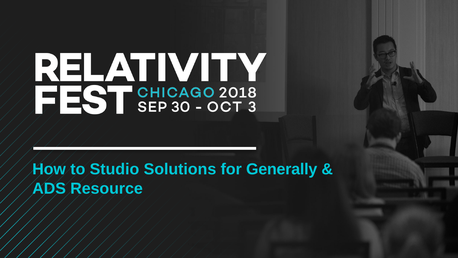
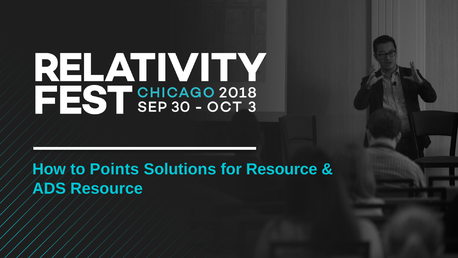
Studio: Studio -> Points (114, 169)
for Generally: Generally -> Resource (282, 169)
